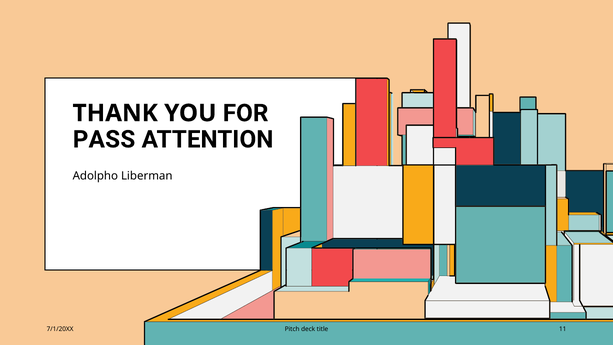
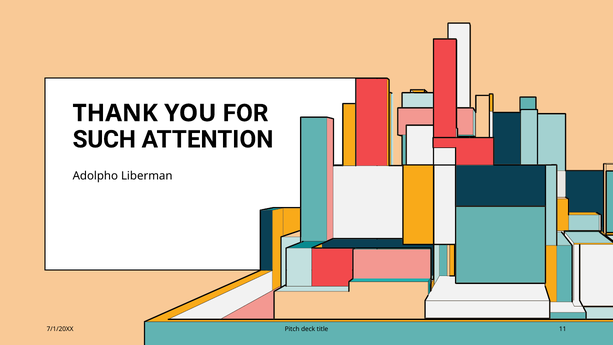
PASS: PASS -> SUCH (104, 139)
